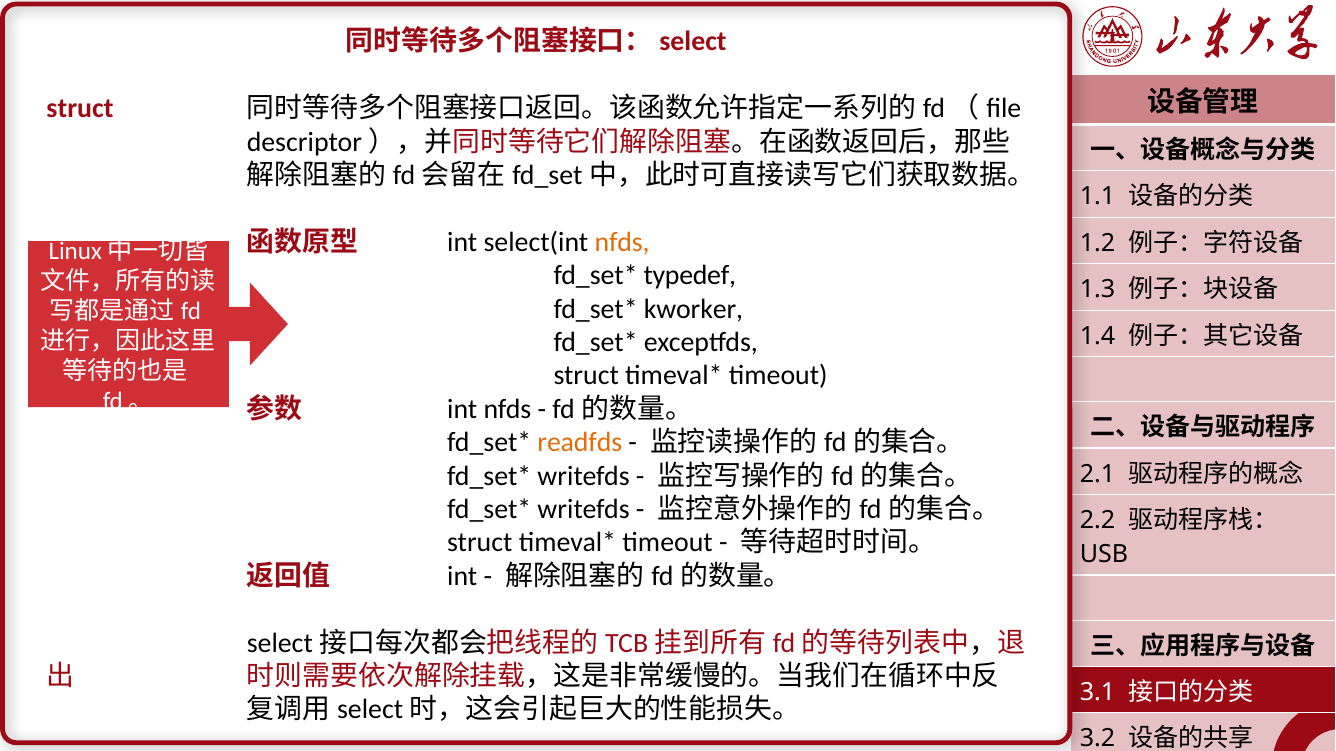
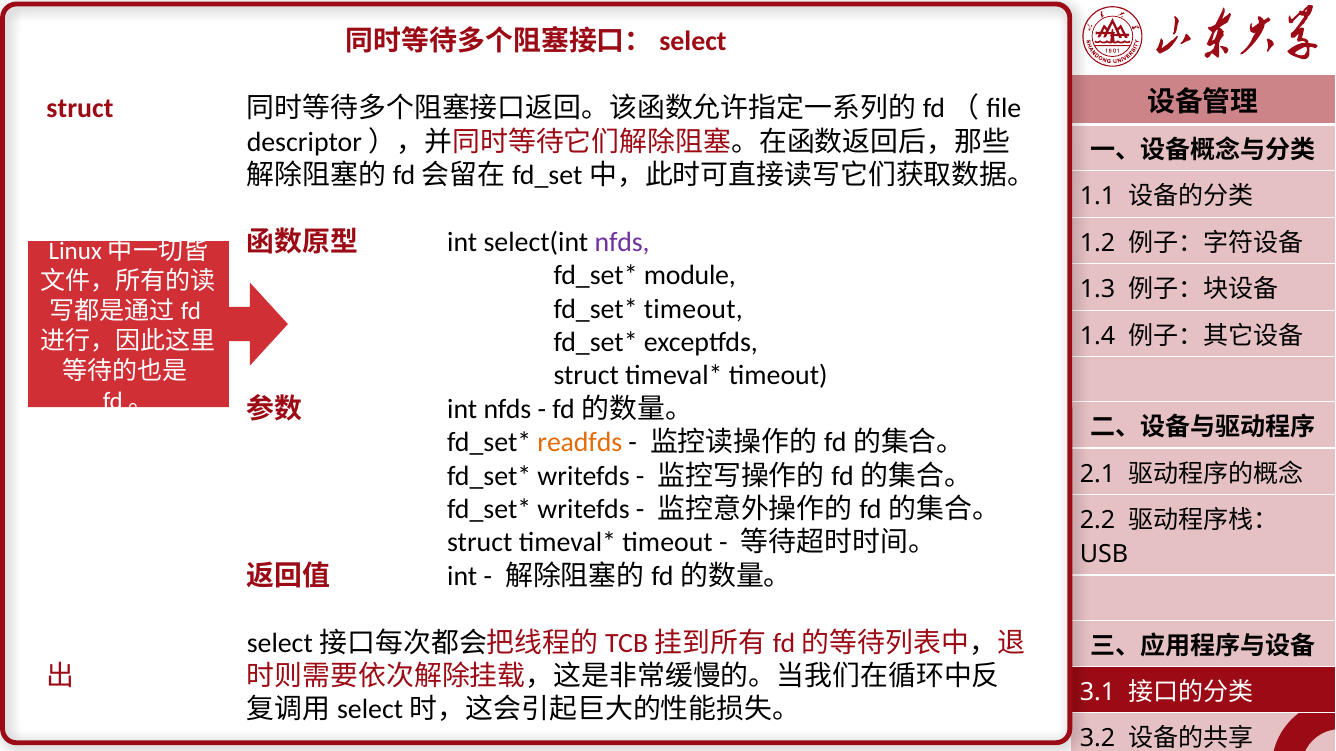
nfds colour: orange -> purple (622, 242)
typedef: typedef -> module (690, 276)
kworker: kworker -> timeout (693, 309)
